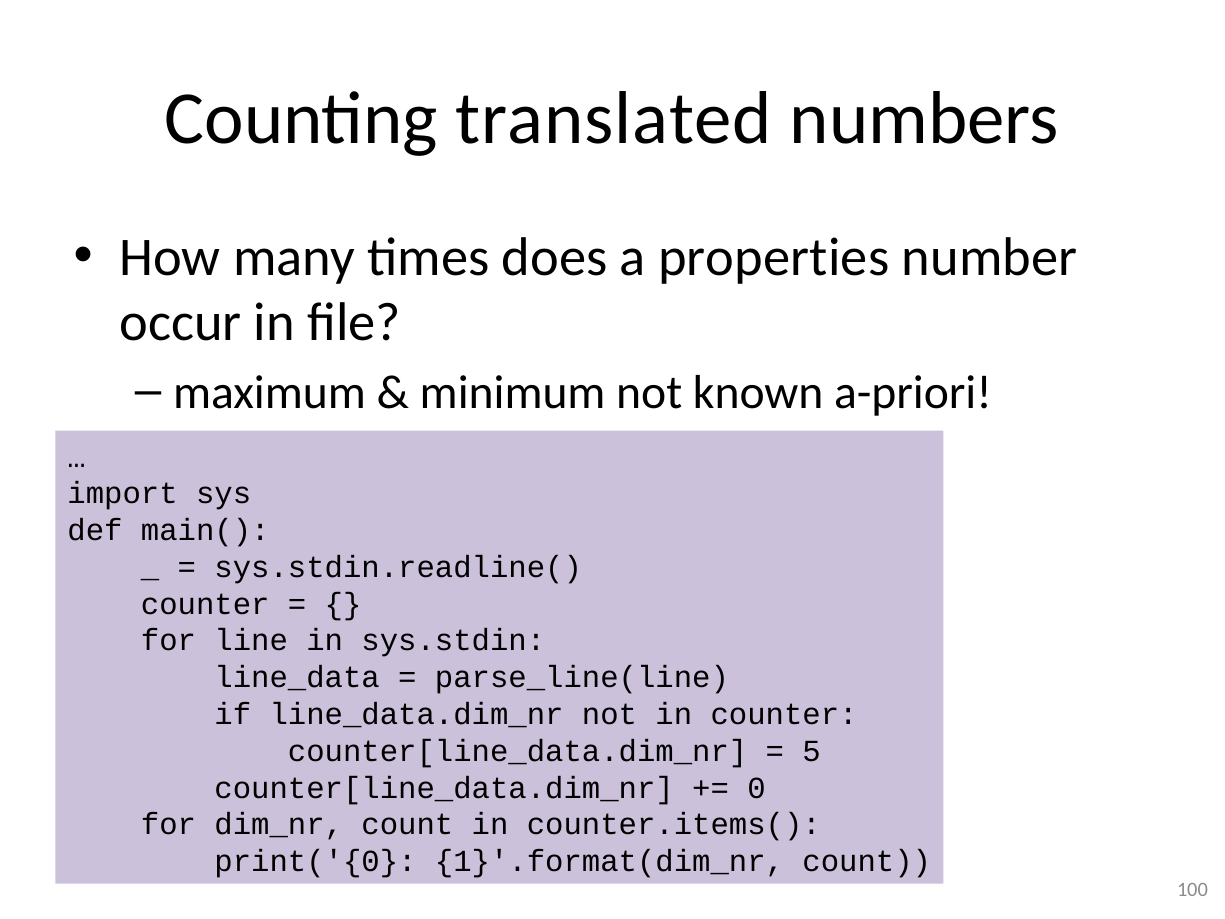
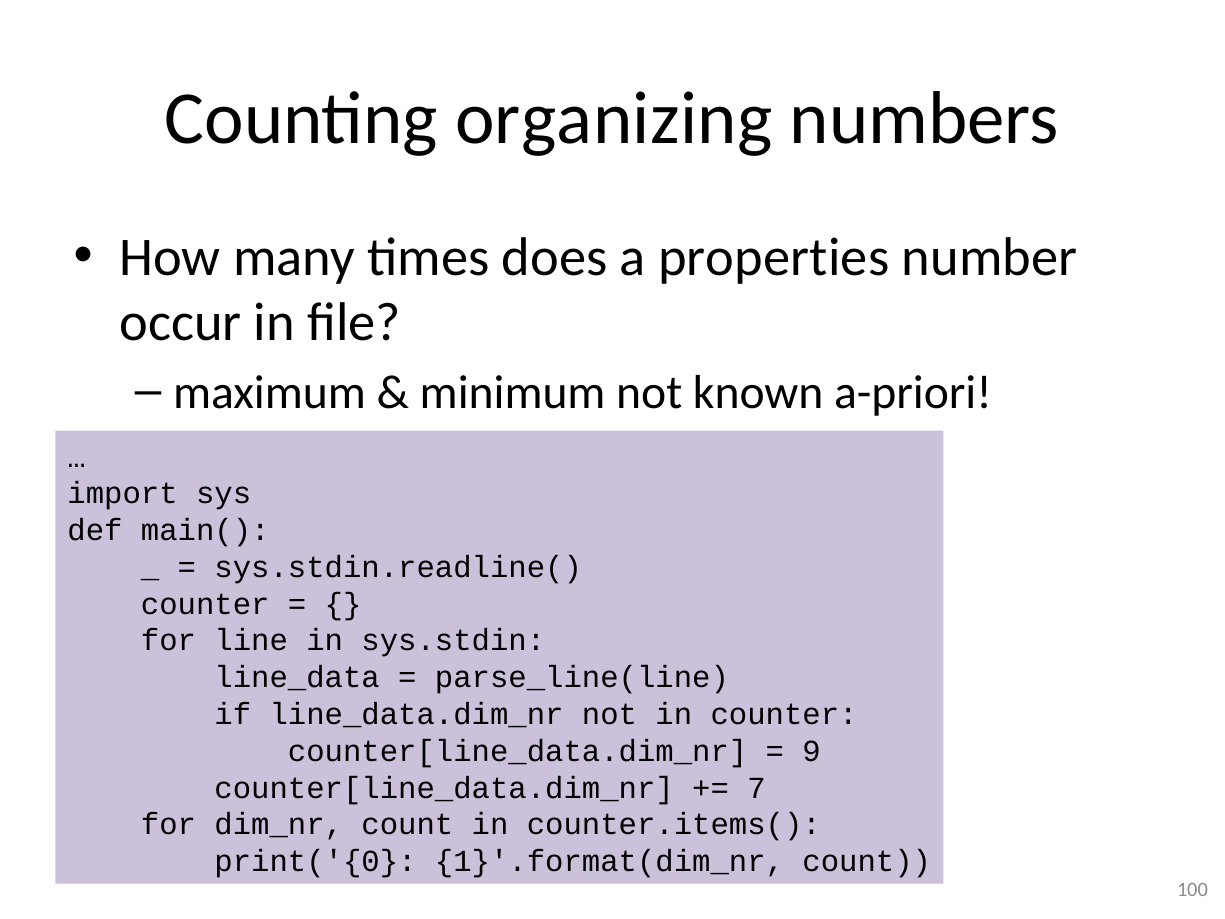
translated: translated -> organizing (614, 119)
5: 5 -> 9 (812, 751)
0: 0 -> 7 (757, 788)
